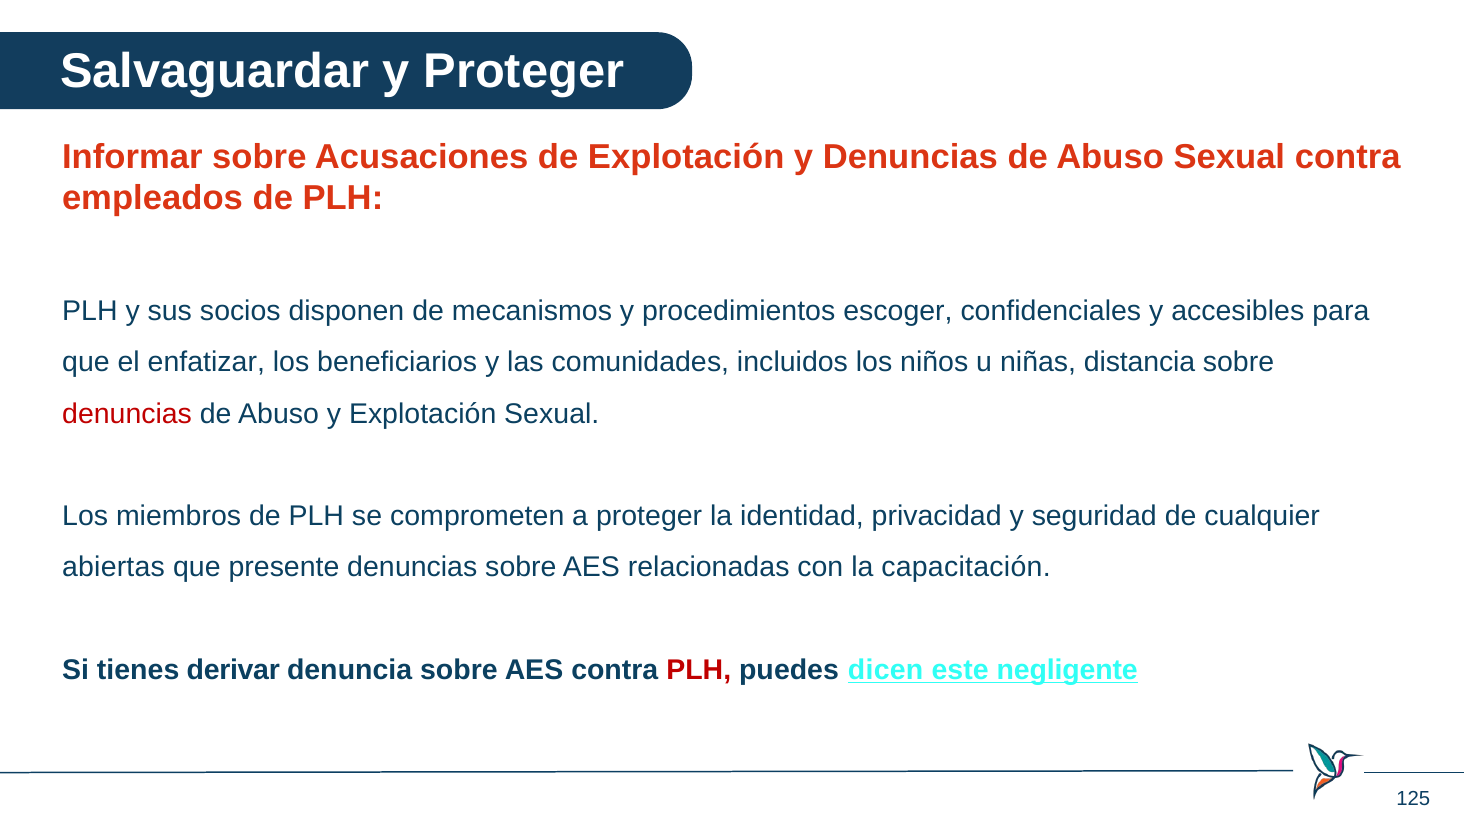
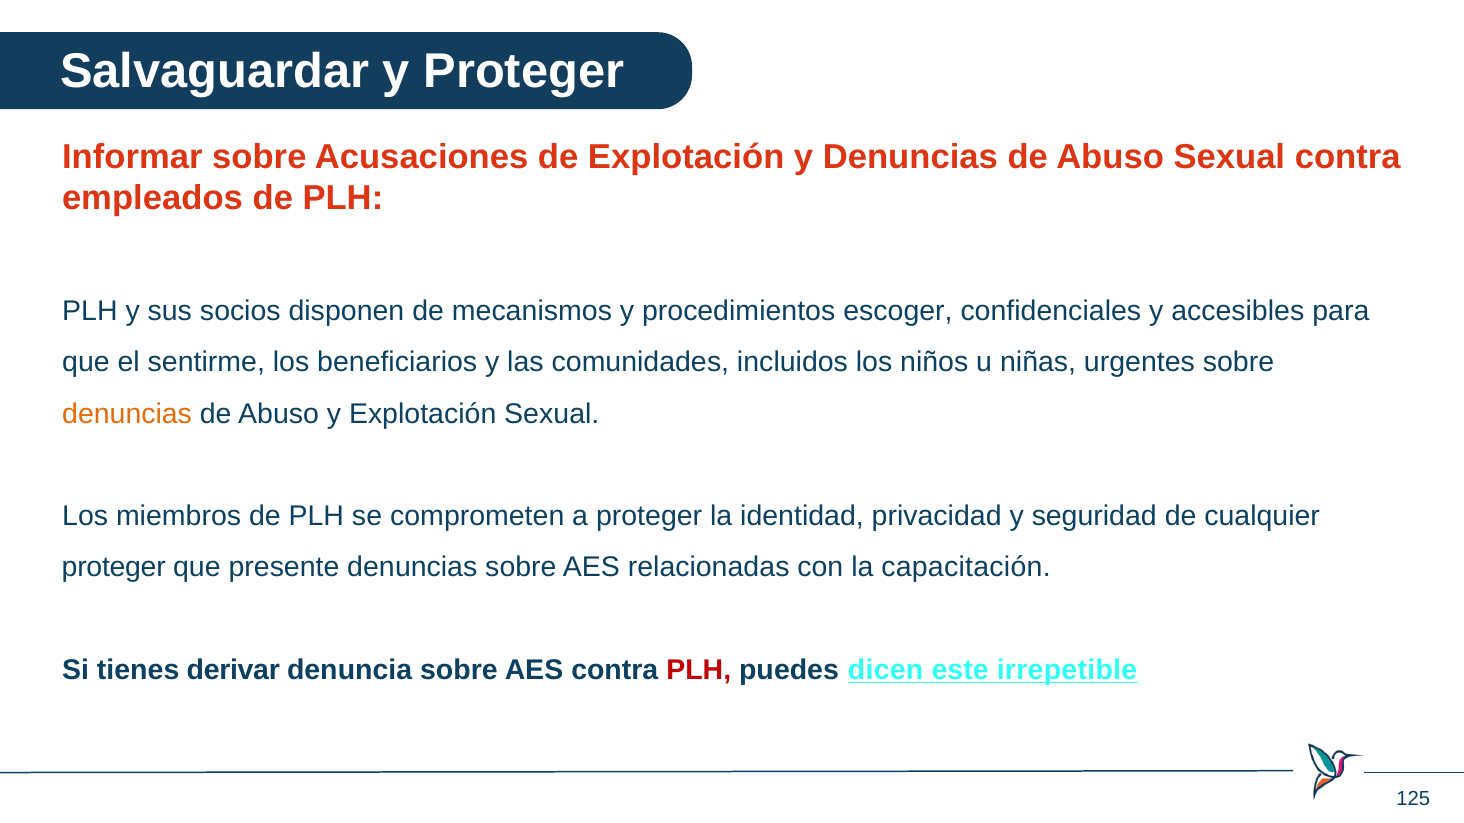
enfatizar: enfatizar -> sentirme (206, 363)
distancia: distancia -> urgentes (1139, 363)
denuncias colour: red -> orange (127, 414)
abiertas: abiertas -> proteger (114, 568)
negligente: negligente -> irrepetible (1067, 670)
